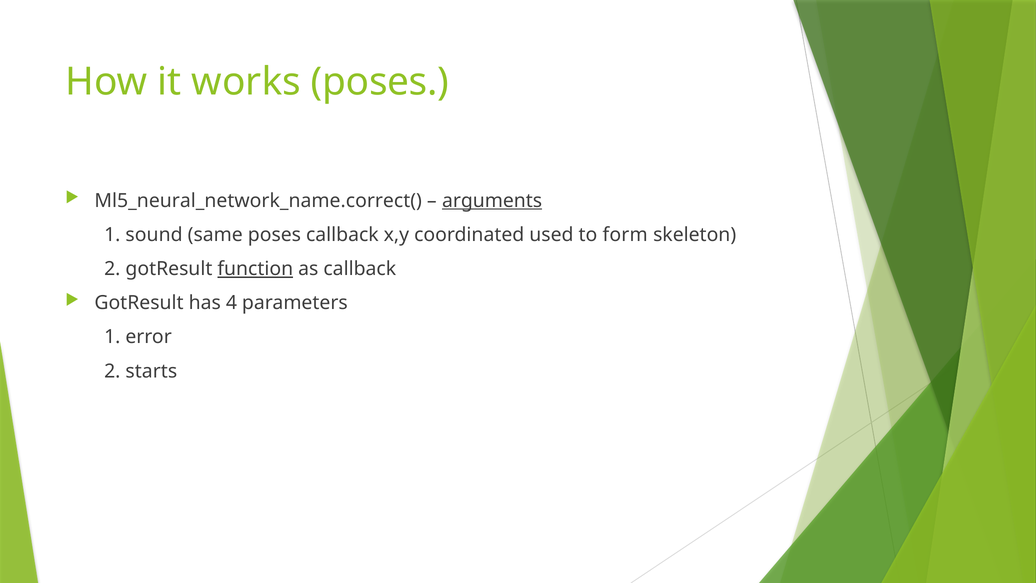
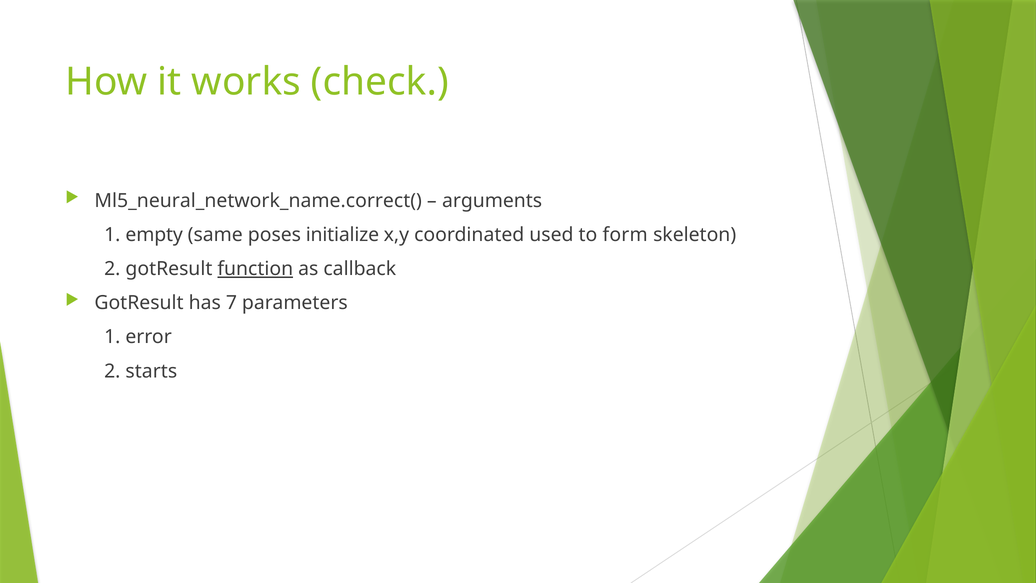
works poses: poses -> check (380, 82)
arguments underline: present -> none (492, 201)
sound: sound -> empty (154, 235)
poses callback: callback -> initialize (342, 235)
4: 4 -> 7 (231, 303)
